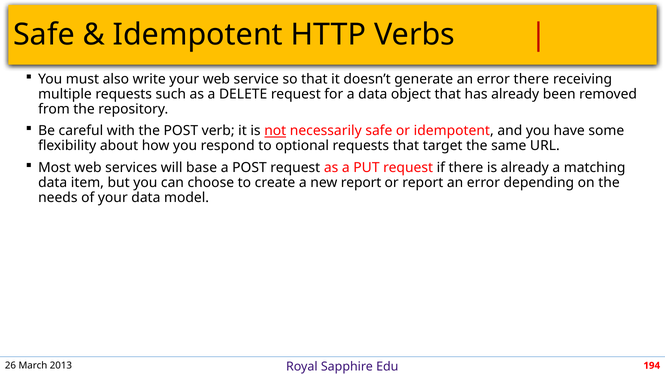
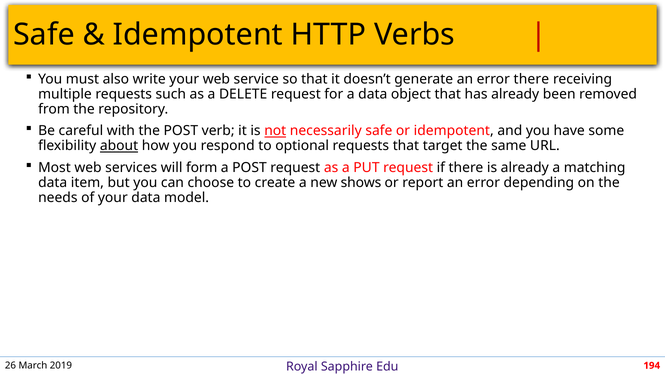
about underline: none -> present (119, 146)
base: base -> form (202, 168)
new report: report -> shows (361, 183)
2013: 2013 -> 2019 (61, 366)
